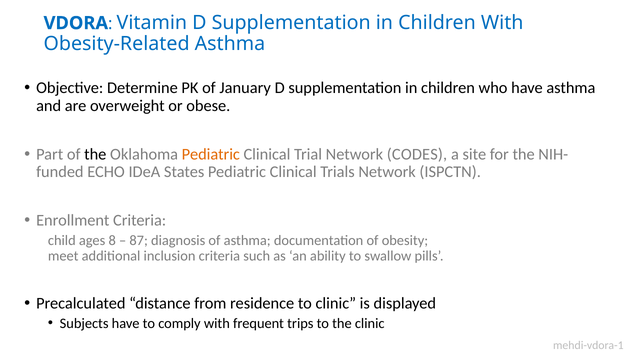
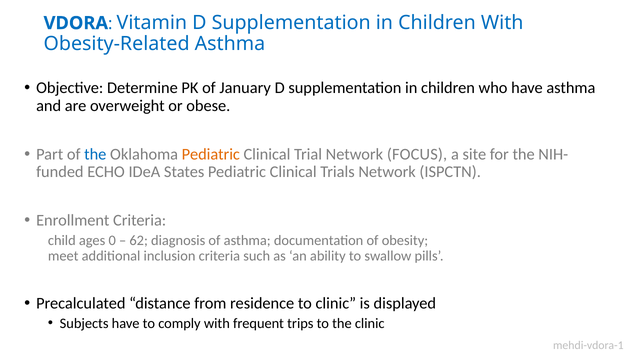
the colour: black -> blue (95, 154)
CODES: CODES -> FOCUS (417, 154)
8: 8 -> 0 (112, 240)
87: 87 -> 62 (139, 240)
